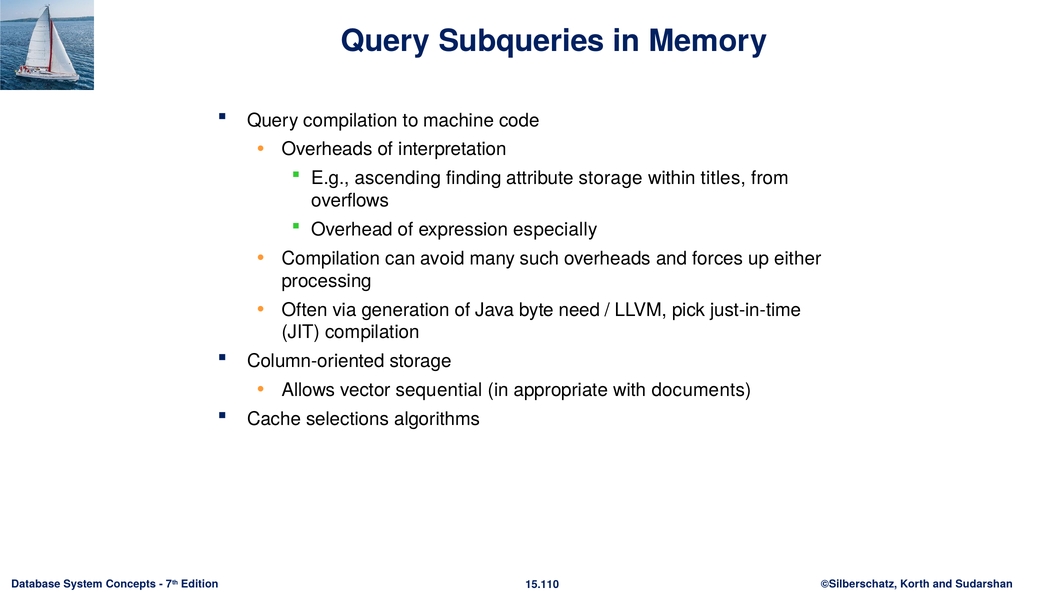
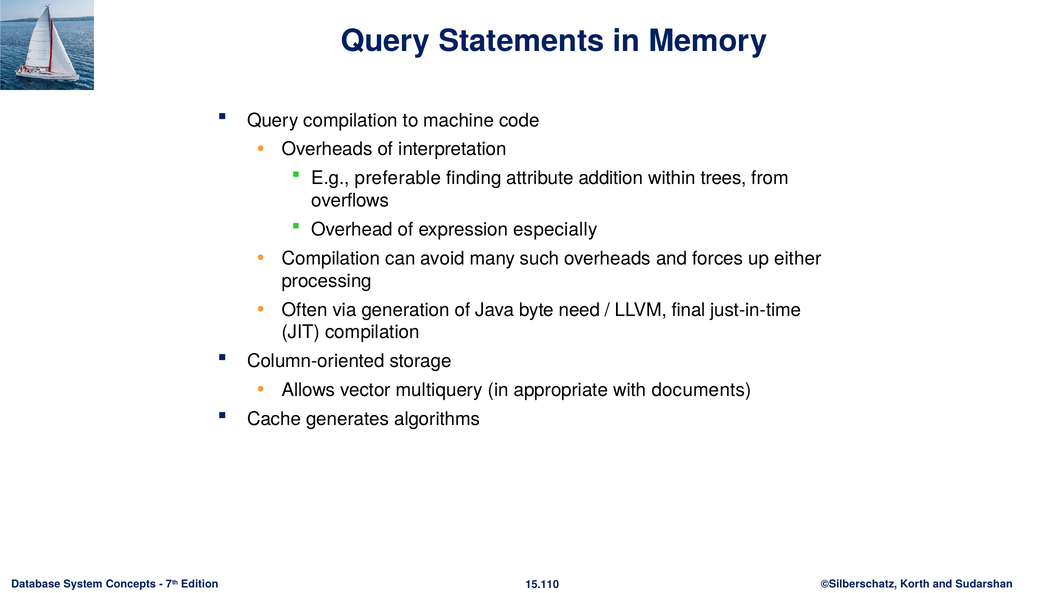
Subqueries: Subqueries -> Statements (521, 41)
ascending: ascending -> preferable (398, 178)
attribute storage: storage -> addition (611, 178)
titles: titles -> trees (724, 178)
pick: pick -> final (689, 310)
sequential: sequential -> multiquery (439, 390)
selections: selections -> generates (348, 419)
